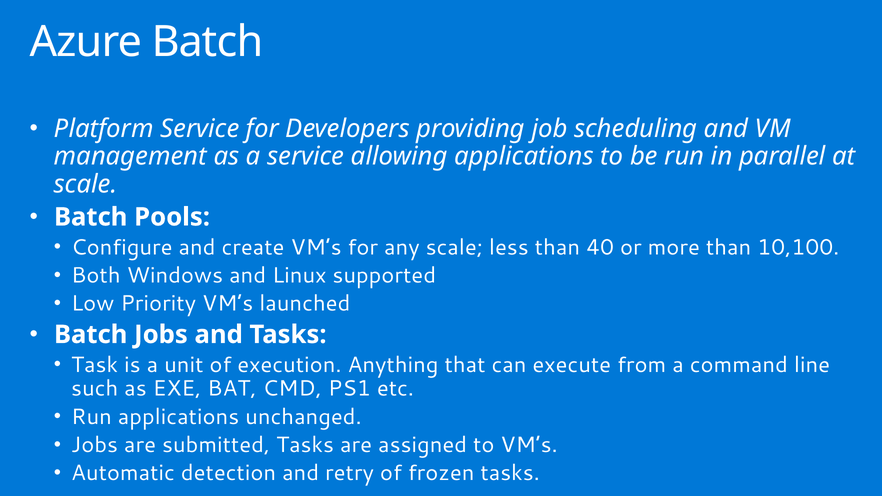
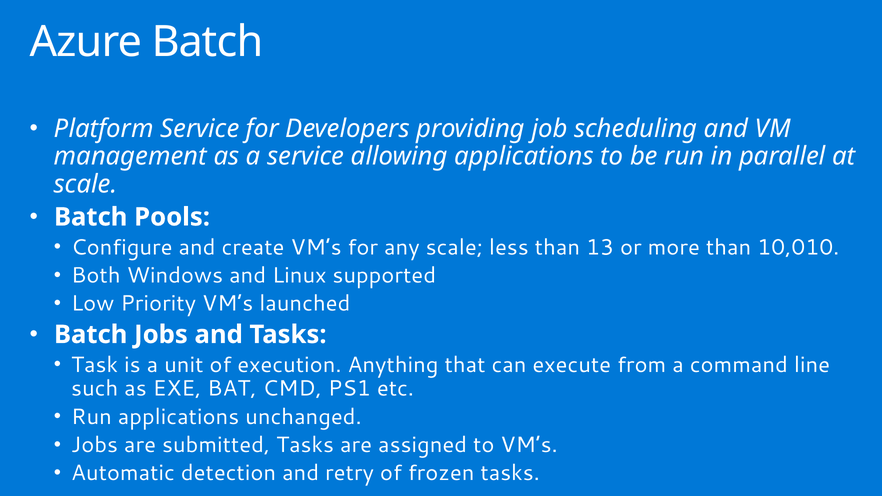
40: 40 -> 13 (600, 247)
10,100: 10,100 -> 10,010 (798, 247)
